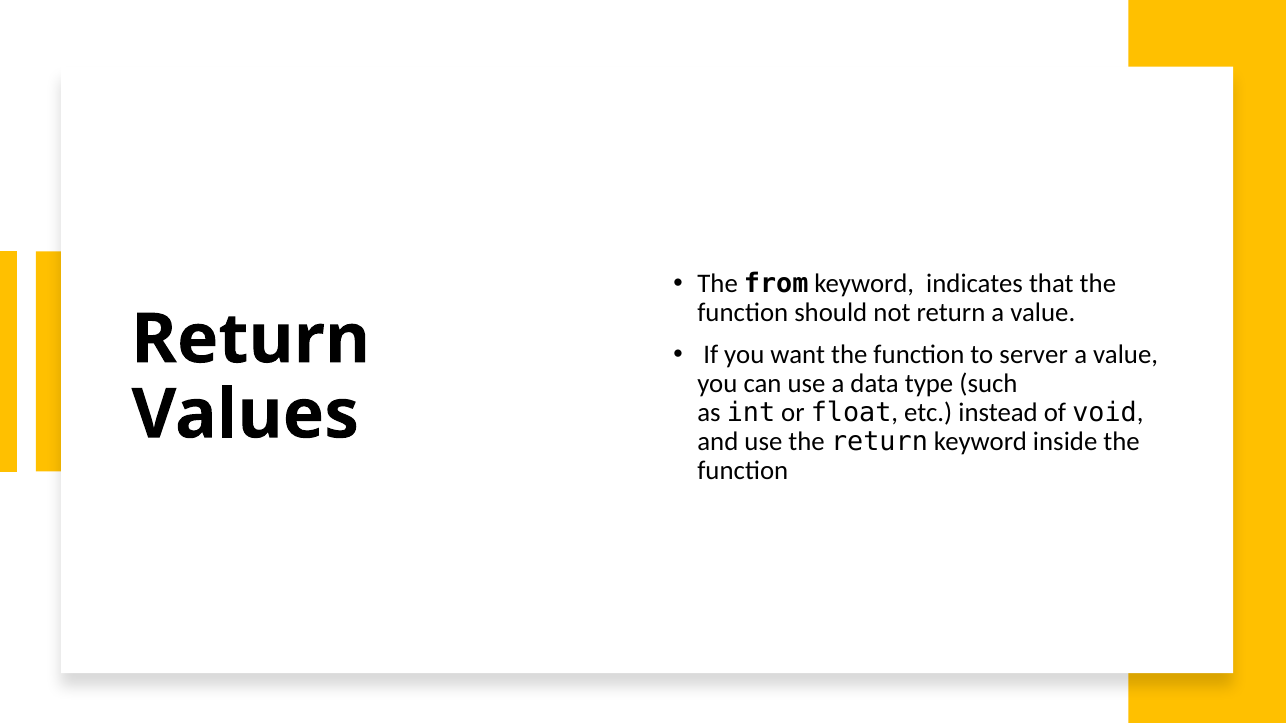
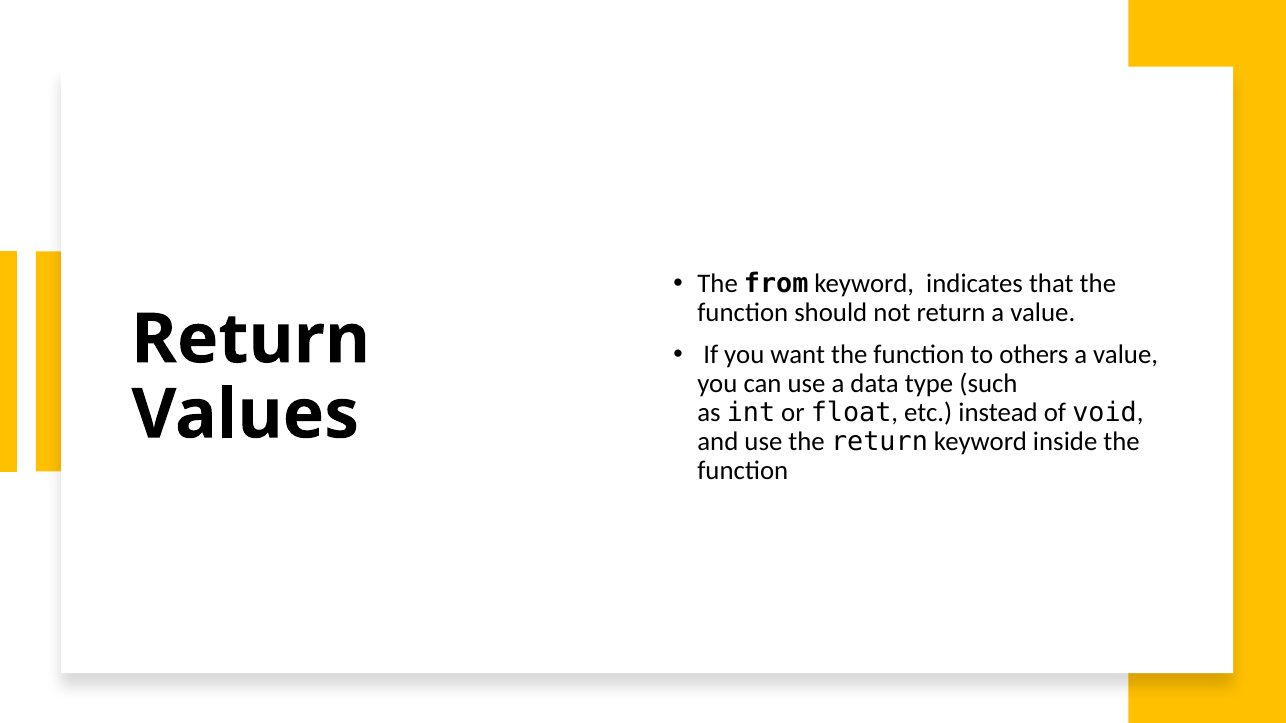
server: server -> others (1034, 355)
